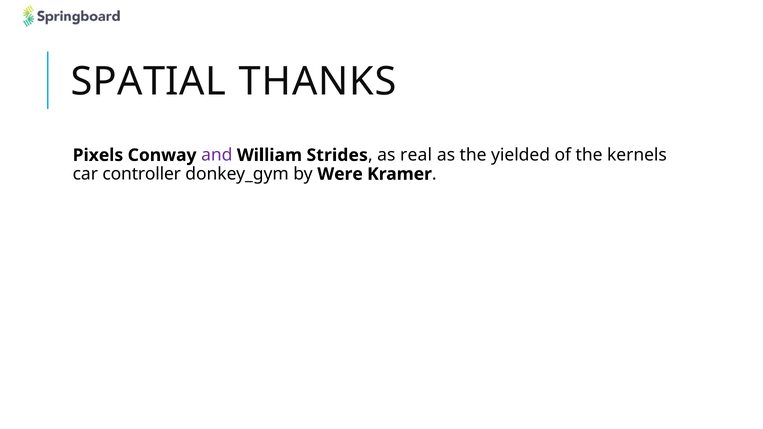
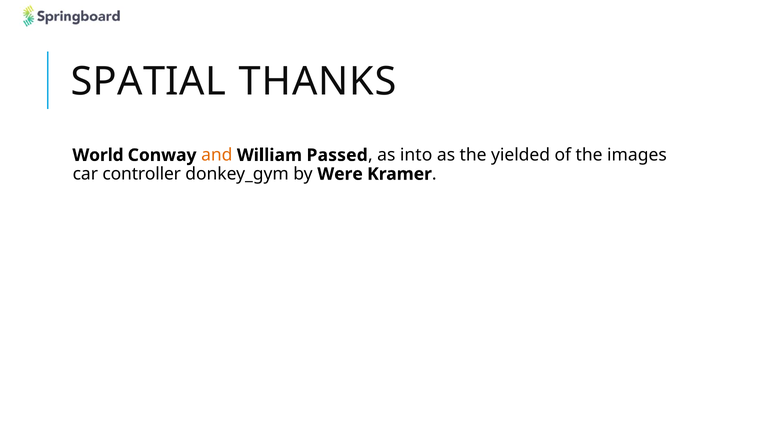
Pixels: Pixels -> World (98, 155)
and colour: purple -> orange (217, 155)
Strides: Strides -> Passed (337, 155)
real: real -> into (416, 155)
kernels: kernels -> images (637, 155)
